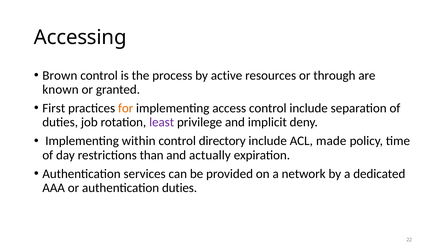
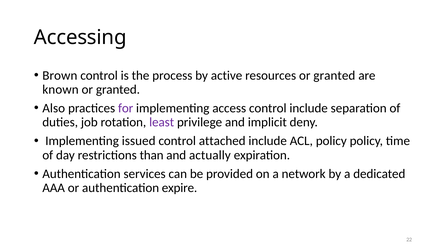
resources or through: through -> granted (334, 75)
First: First -> Also (54, 108)
for colour: orange -> purple (126, 108)
within: within -> issued (139, 141)
directory: directory -> attached (222, 141)
ACL made: made -> policy (331, 141)
authentication duties: duties -> expire (180, 188)
